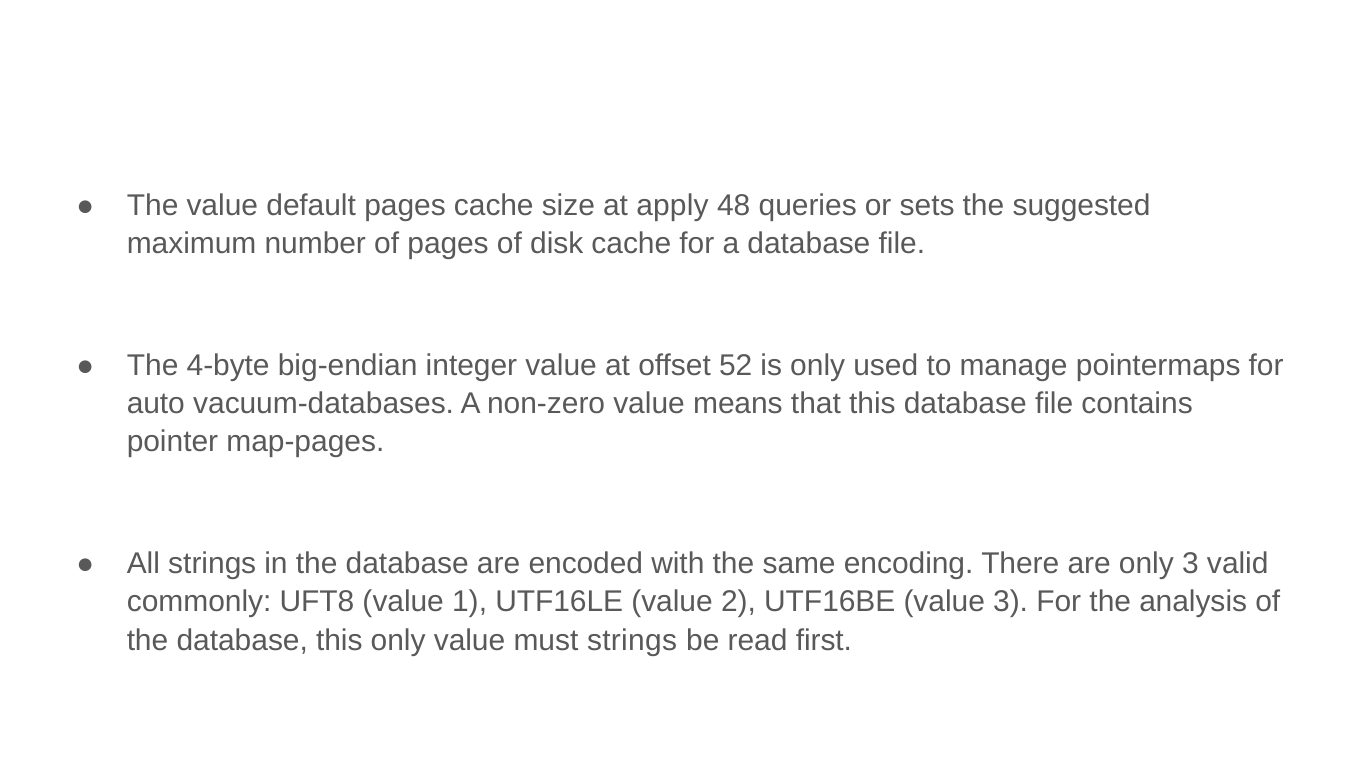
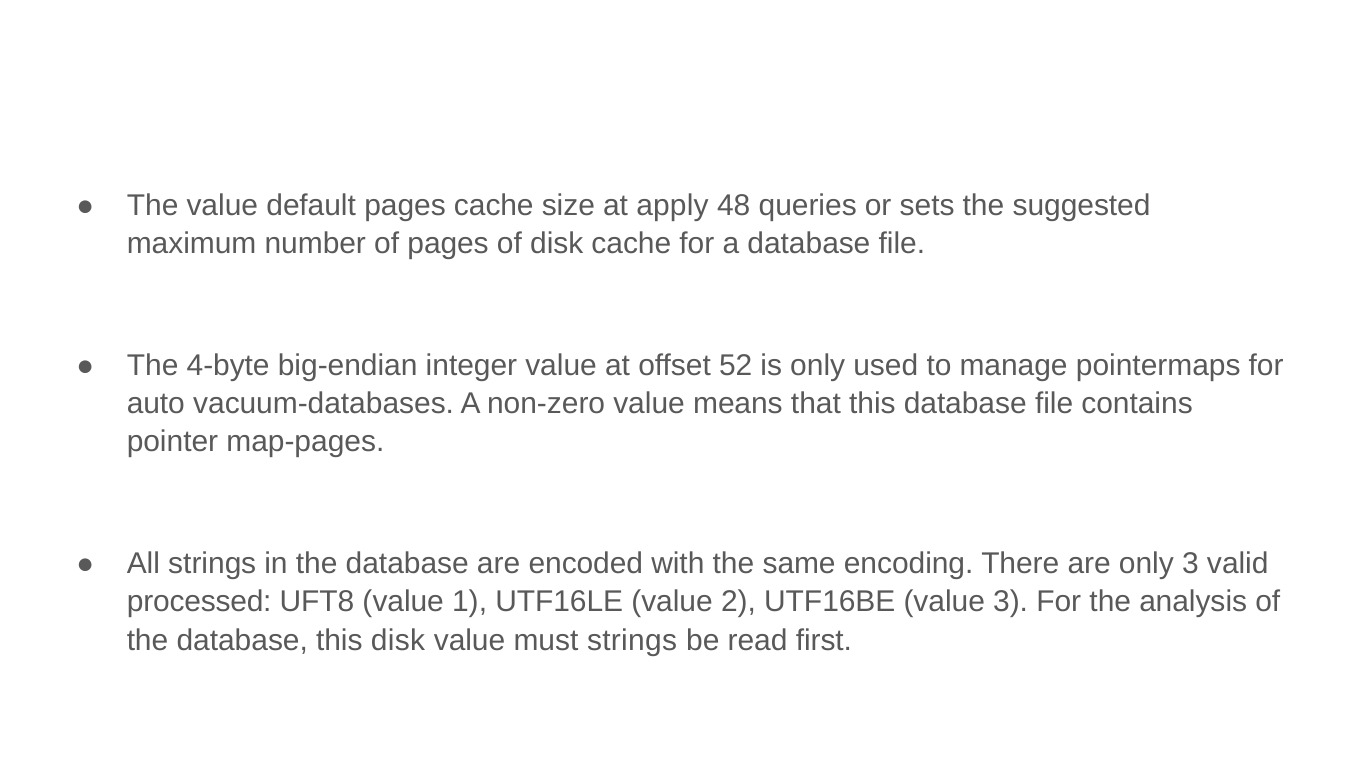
commonly: commonly -> processed (199, 602)
this only: only -> disk (398, 640)
